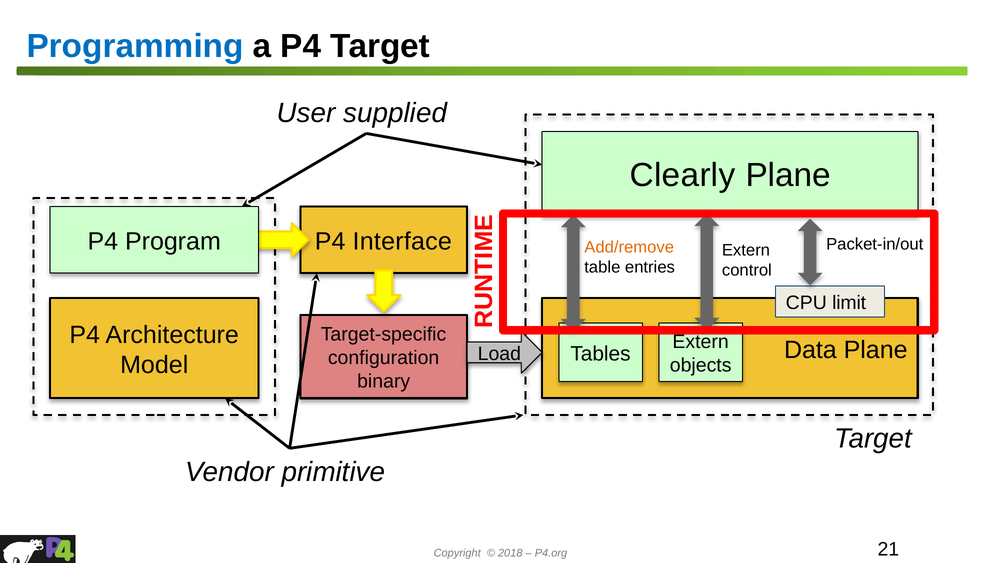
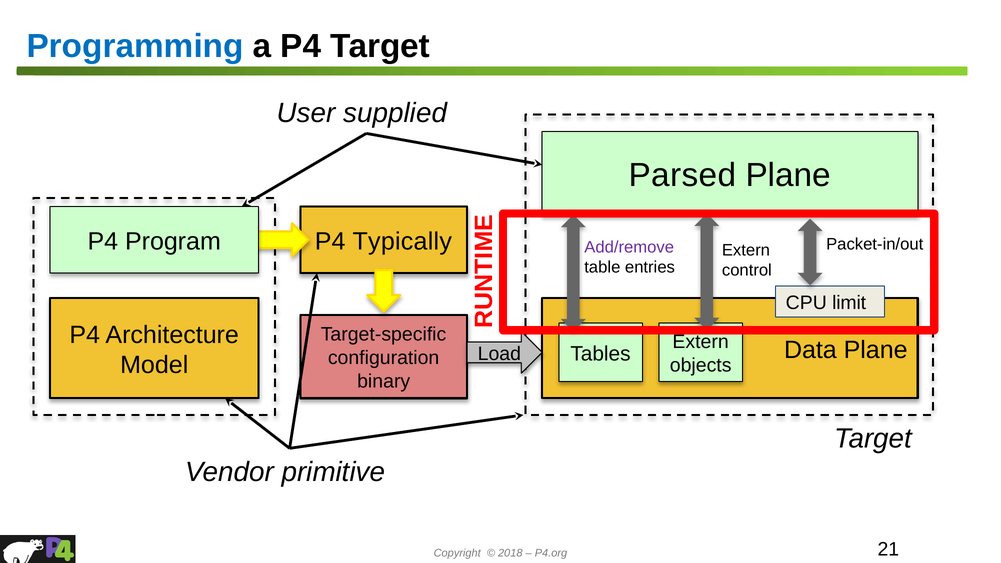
Clearly: Clearly -> Parsed (683, 175)
Interface: Interface -> Typically (402, 242)
Add/remove colour: orange -> purple (629, 247)
